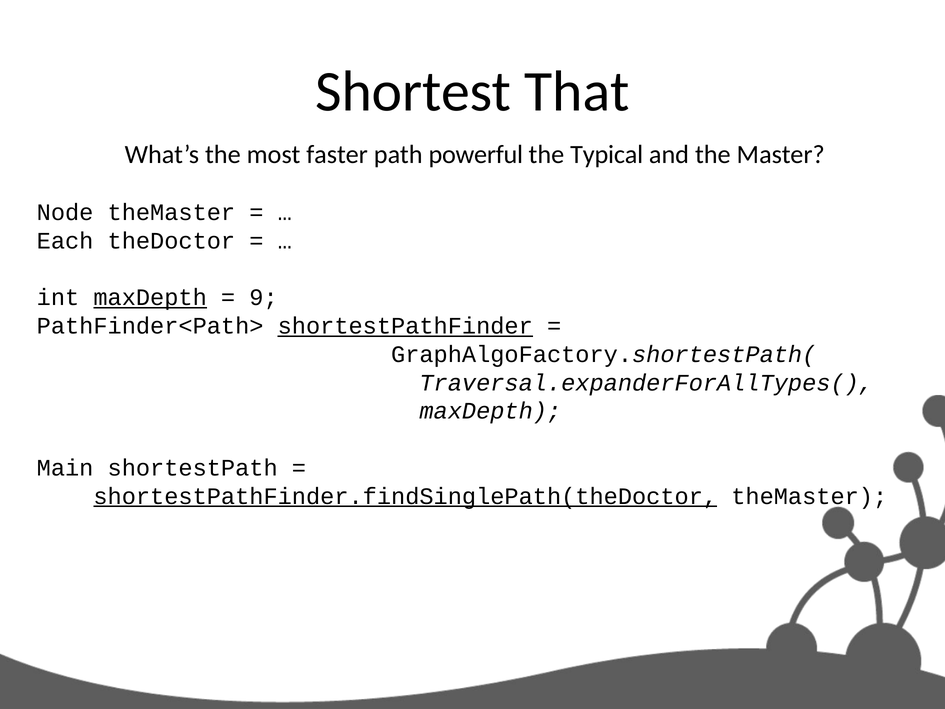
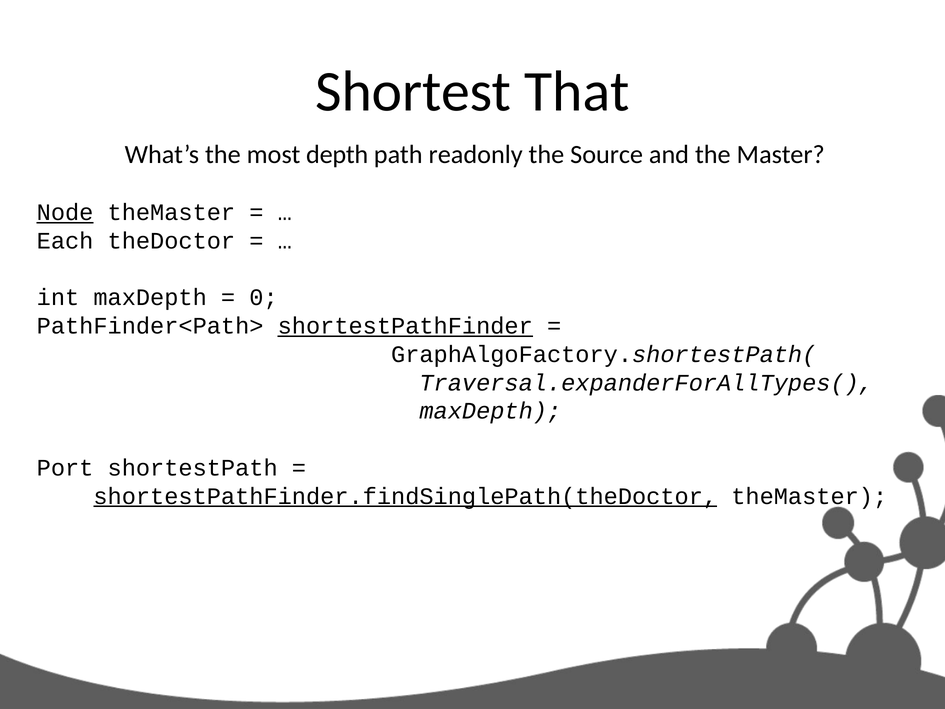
faster: faster -> depth (337, 154)
powerful: powerful -> readonly (476, 154)
Typical: Typical -> Source (607, 154)
Node underline: none -> present (65, 213)
maxDepth underline: present -> none (150, 298)
9: 9 -> 0 (264, 298)
Main: Main -> Port (65, 468)
